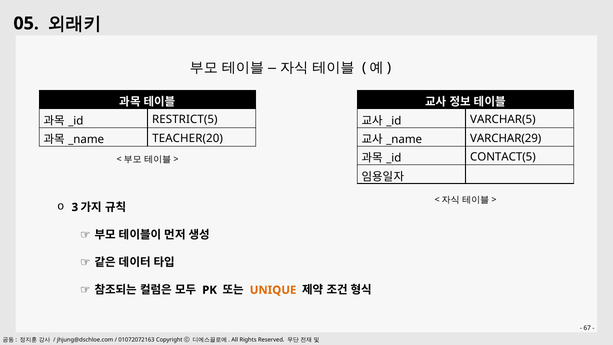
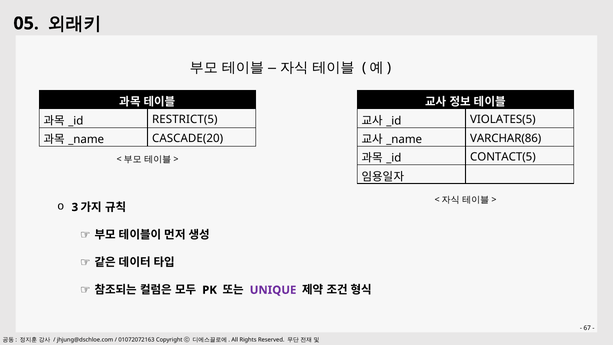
VARCHAR(5: VARCHAR(5 -> VIOLATES(5 (503, 120)
TEACHER(20: TEACHER(20 -> CASCADE(20 (188, 138)
VARCHAR(29: VARCHAR(29 -> VARCHAR(86 (506, 138)
UNIQUE colour: orange -> purple (273, 290)
